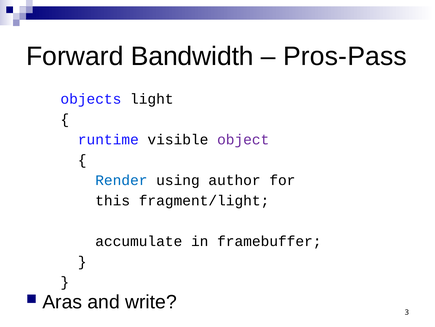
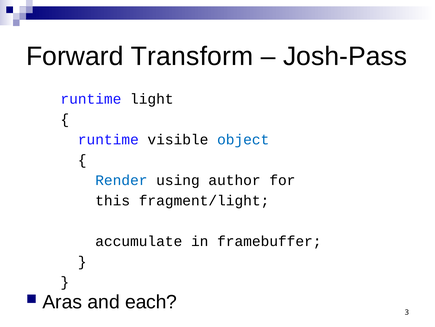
Bandwidth: Bandwidth -> Transform (192, 56)
Pros-Pass: Pros-Pass -> Josh-Pass (345, 56)
objects: objects -> runtime (91, 99)
object colour: purple -> blue (243, 139)
write: write -> each (151, 302)
